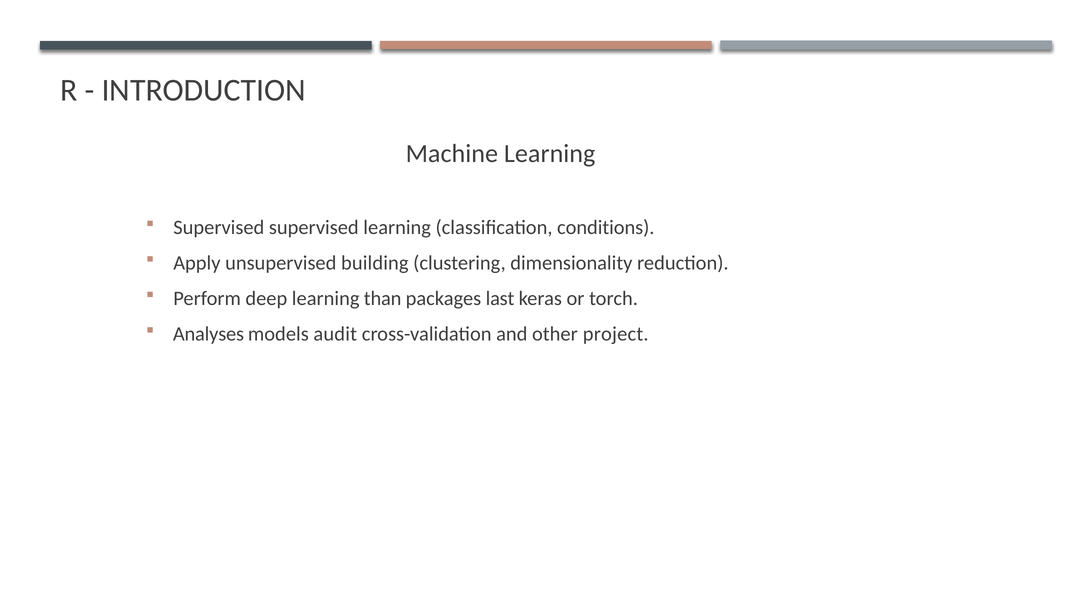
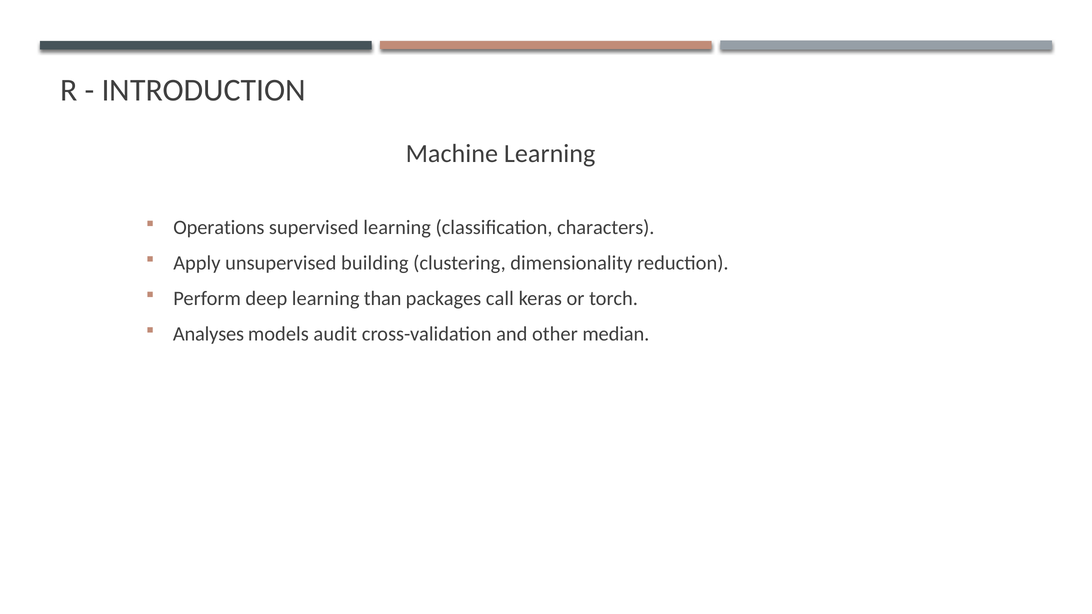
Supervised: Supervised -> Operations (219, 228)
conditions: conditions -> characters (606, 228)
last: last -> call (500, 299)
project: project -> median (616, 334)
